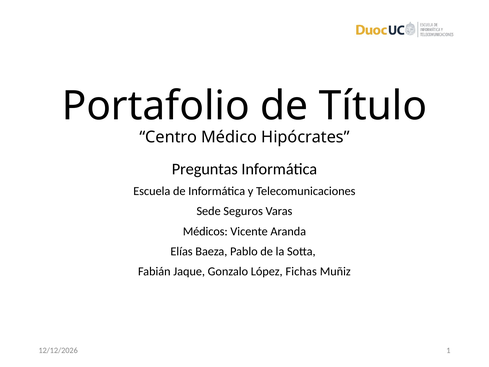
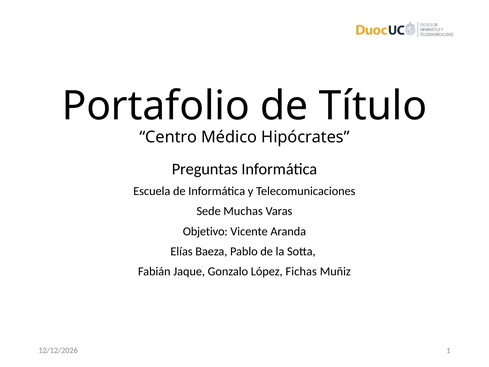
Seguros: Seguros -> Muchas (243, 211)
Médicos: Médicos -> Objetivo (205, 231)
